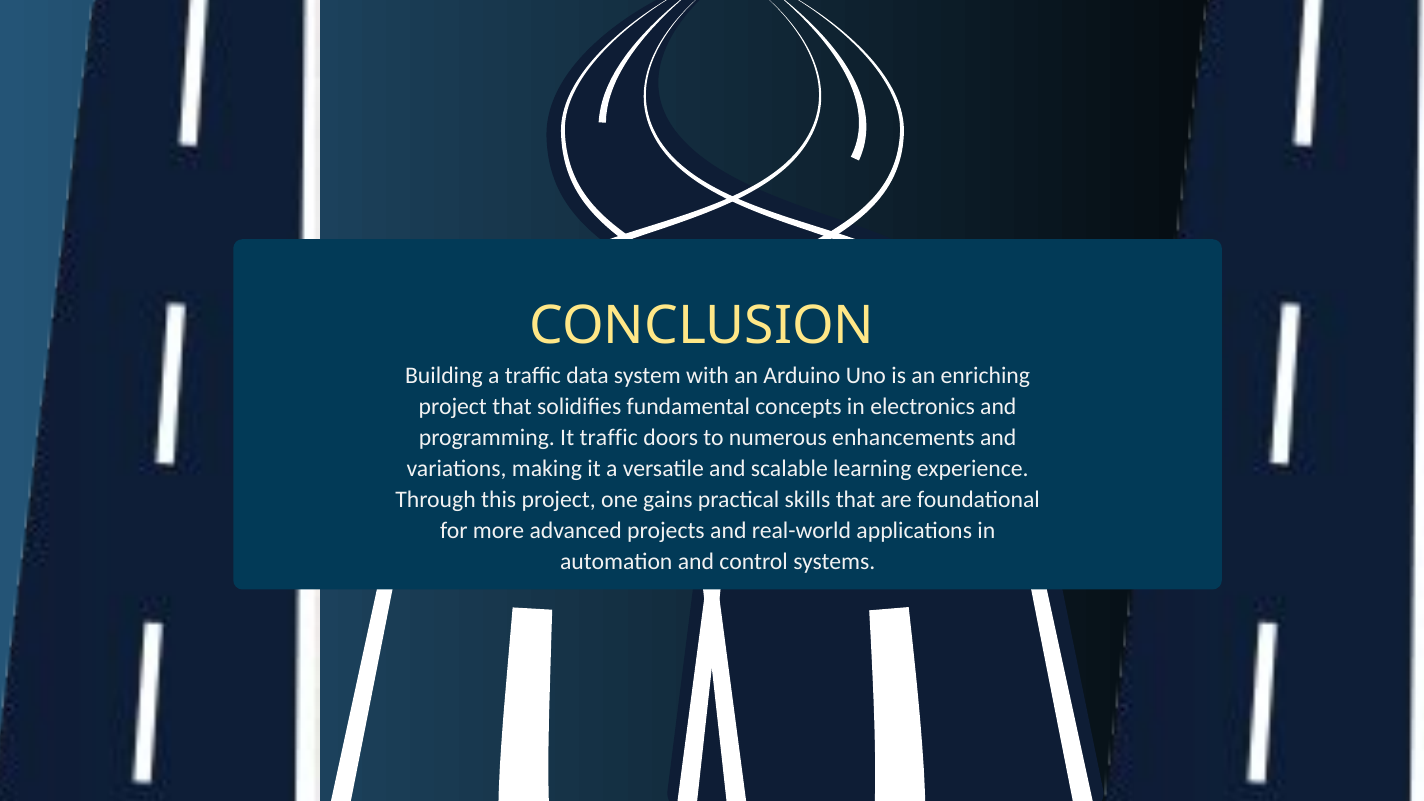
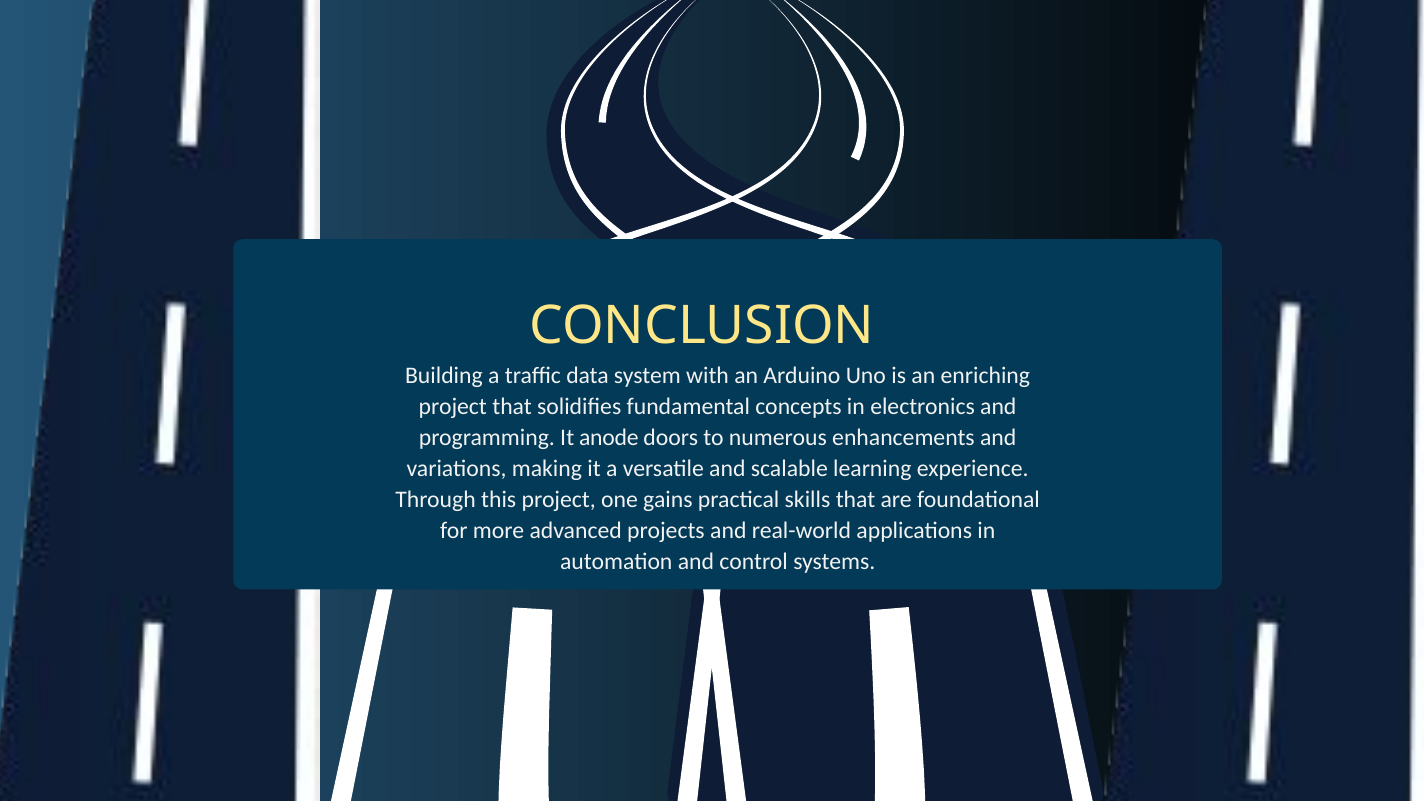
It traffic: traffic -> anode (609, 438)
